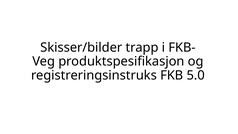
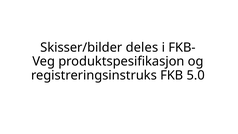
trapp: trapp -> deles (142, 47)
